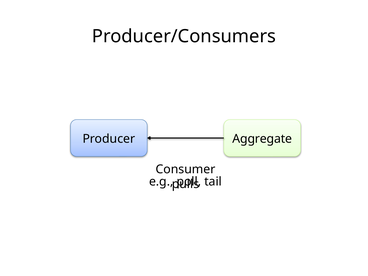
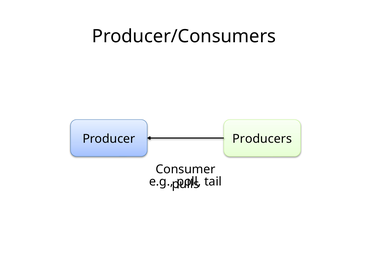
Aggregate: Aggregate -> Producers (262, 139)
